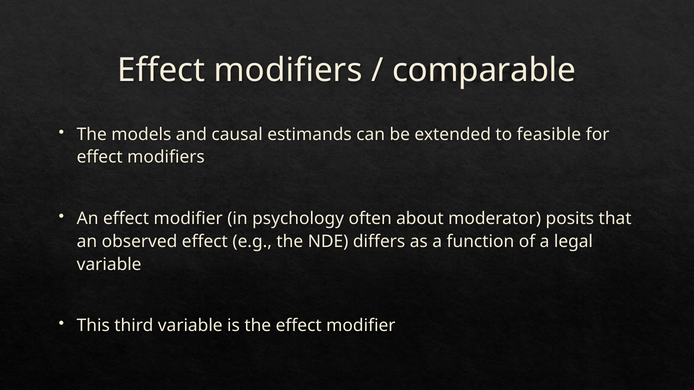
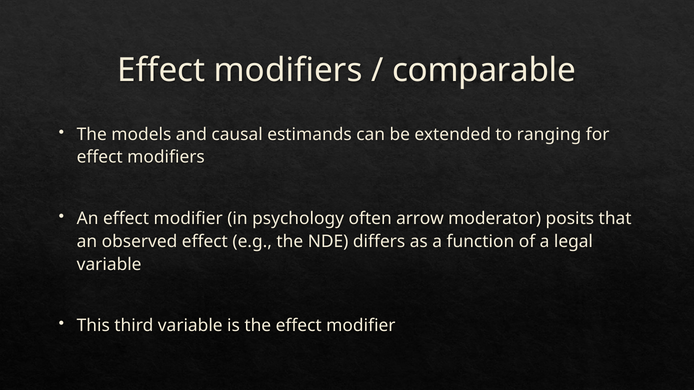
feasible: feasible -> ranging (549, 134)
about: about -> arrow (420, 219)
